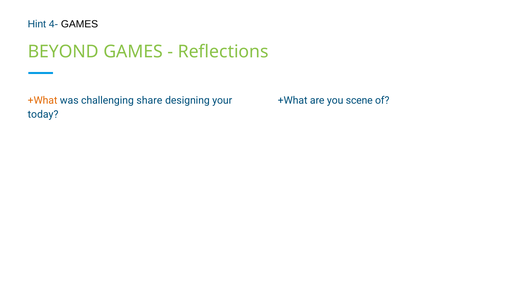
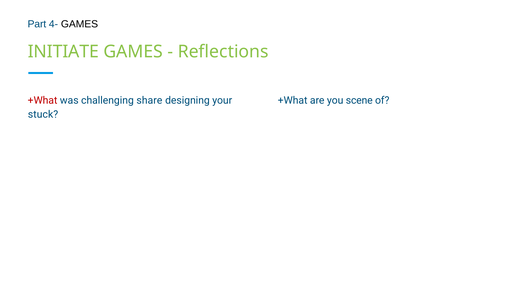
Hint: Hint -> Part (37, 24)
BEYOND: BEYOND -> INITIATE (63, 52)
+What colour: orange -> red (43, 100)
today: today -> stuck (43, 114)
